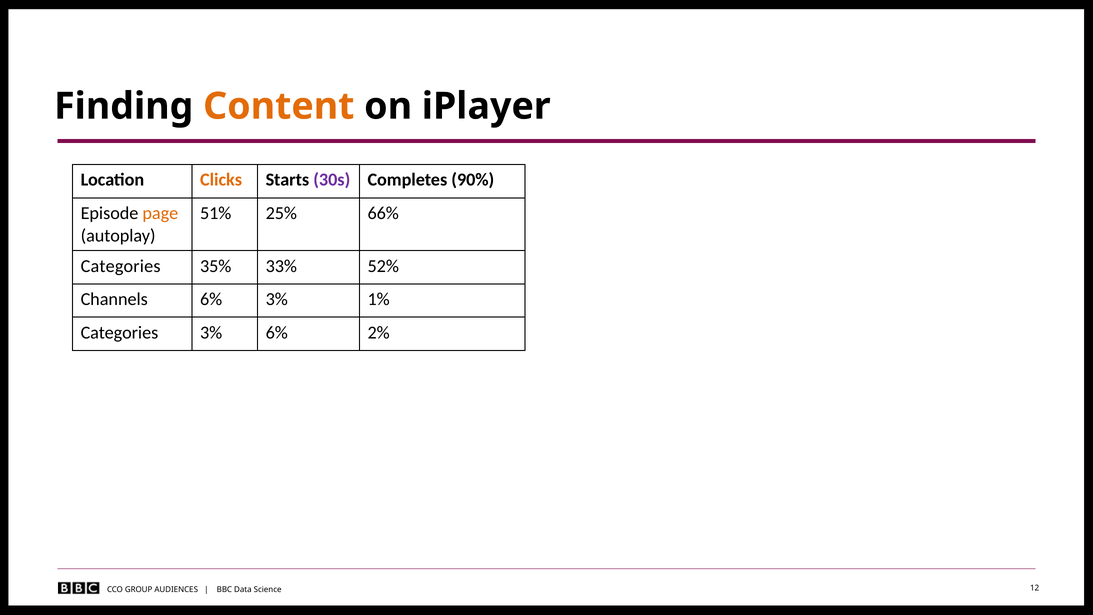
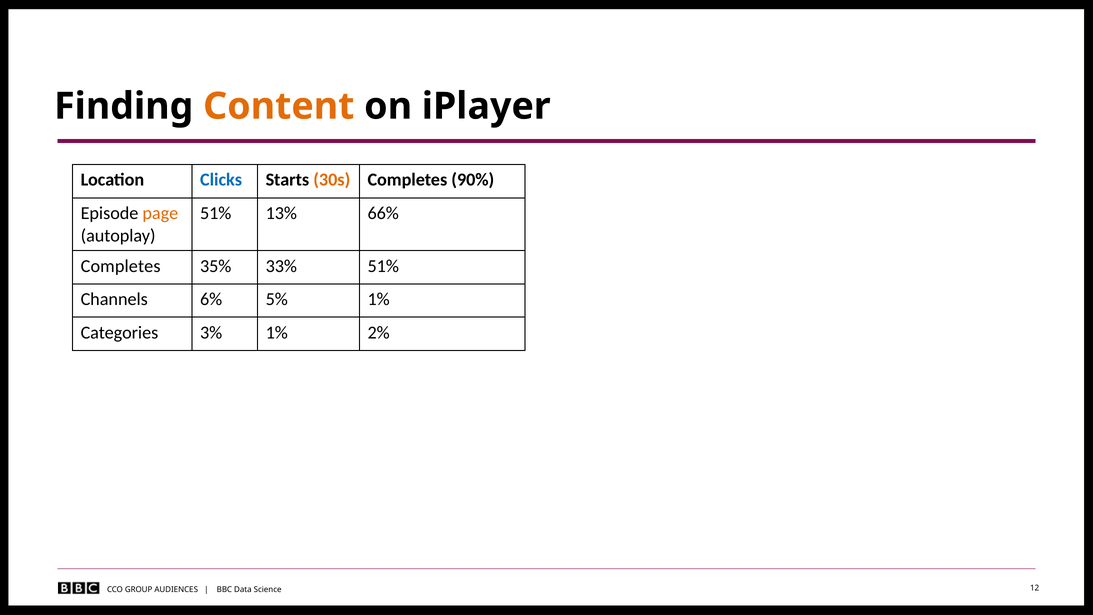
Clicks colour: orange -> blue (221, 180)
30s colour: purple -> orange (332, 180)
25%: 25% -> 13% (281, 213)
Categories: Categories -> Completes (121, 266)
33% 52%: 52% -> 51% (383, 266)
6% 3%: 3% -> 5% (277, 299)
3% 6%: 6% -> 1% (277, 332)
